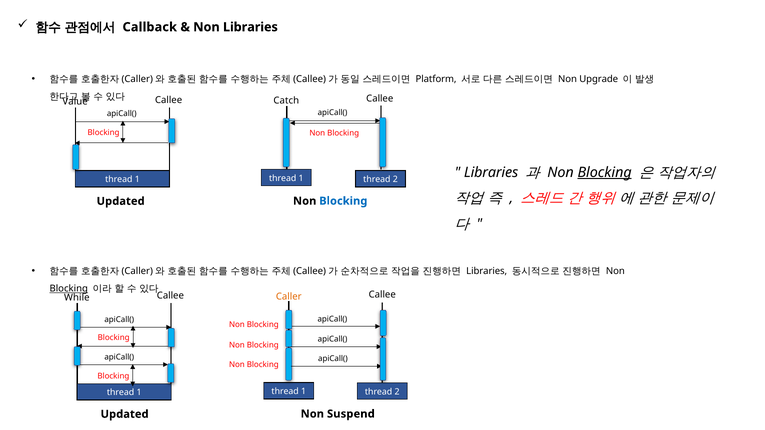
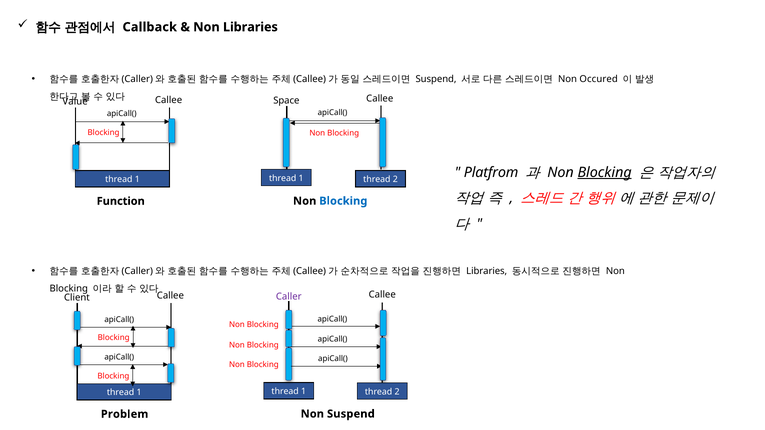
Platform: Platform -> Suspend (436, 79)
Upgrade: Upgrade -> Occured (599, 79)
Catch: Catch -> Space (286, 101)
Libraries: Libraries -> Platfrom (491, 173)
Updated: Updated -> Function (121, 201)
Blocking underline: present -> none (69, 289)
Caller colour: orange -> purple (289, 297)
While: While -> Client (77, 298)
Updated: Updated -> Problem (125, 414)
